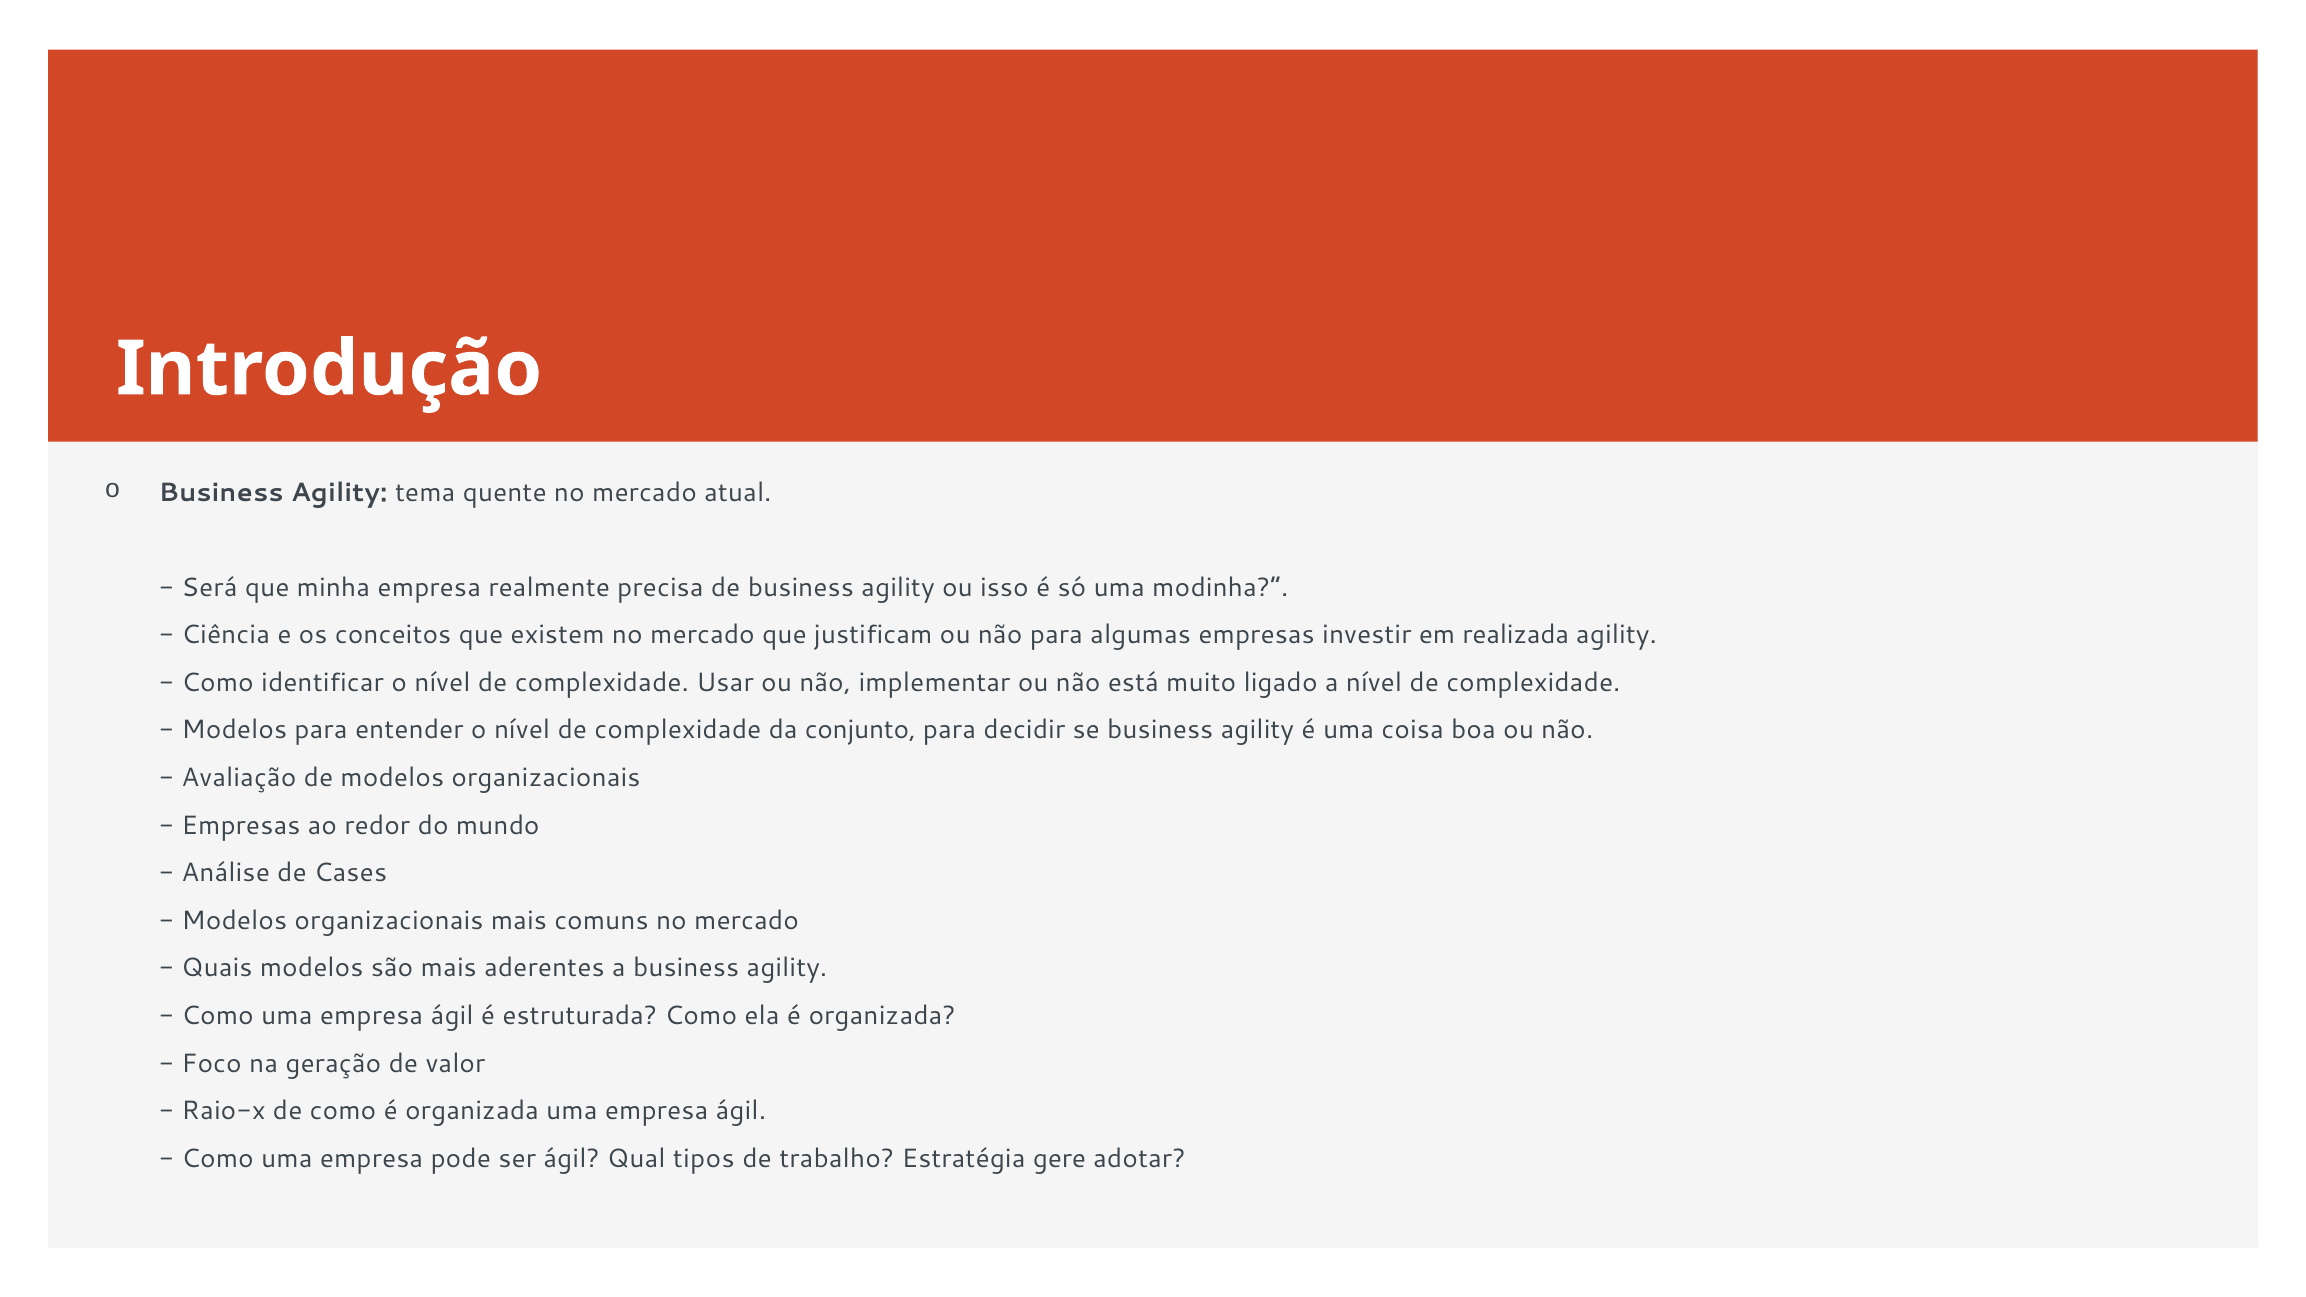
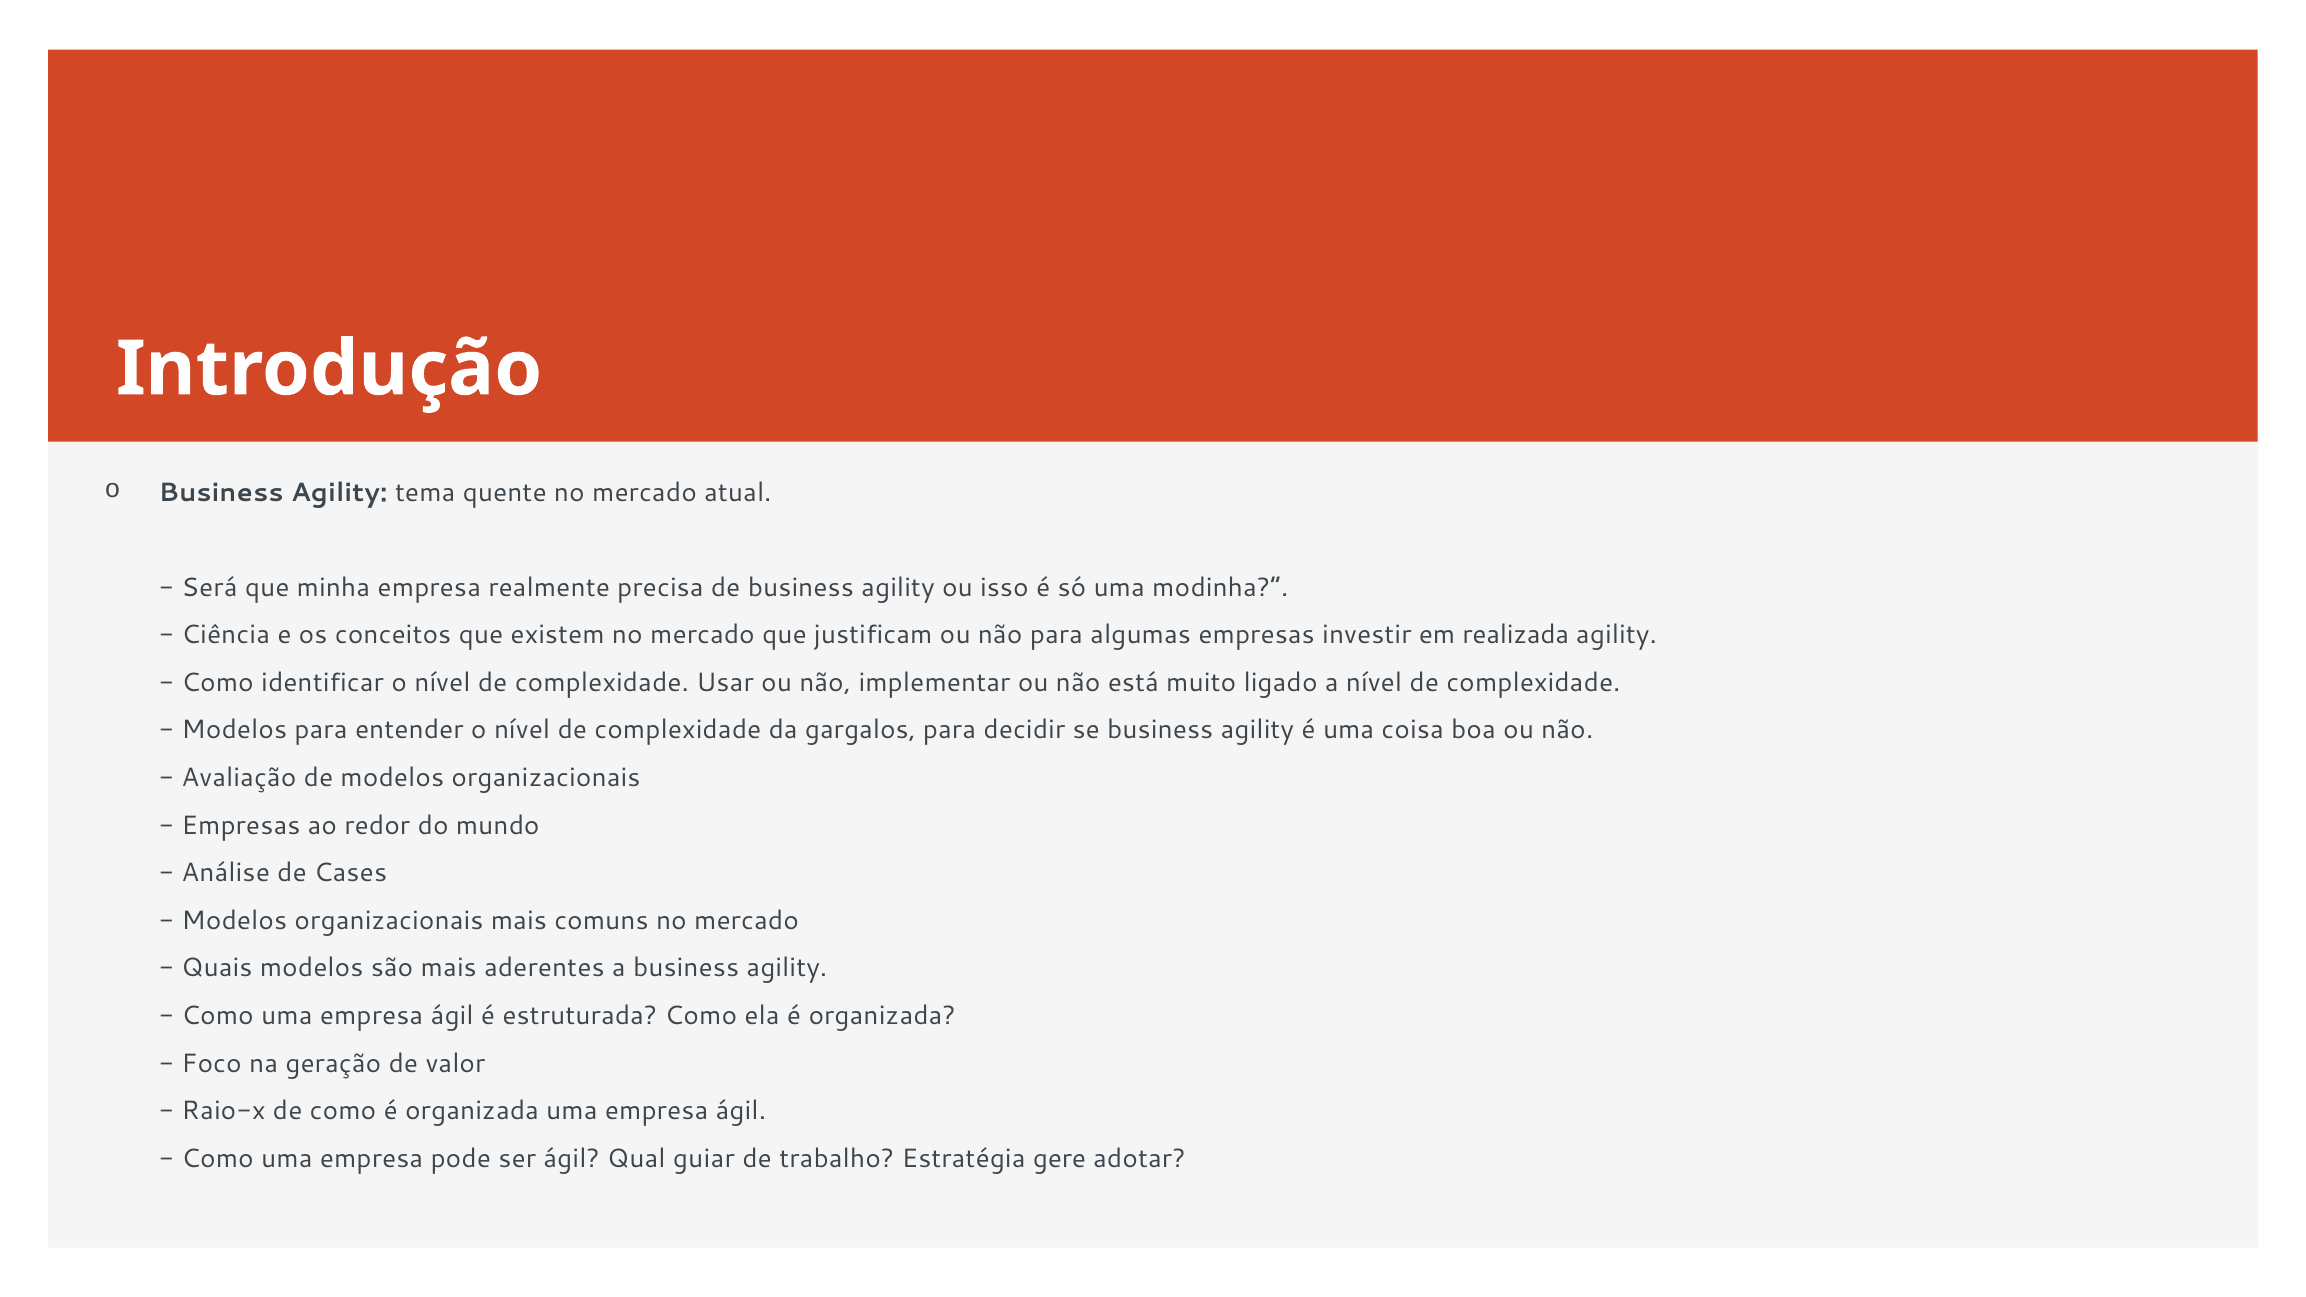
conjunto: conjunto -> gargalos (860, 730)
tipos: tipos -> guiar (704, 1159)
